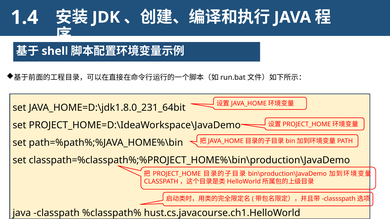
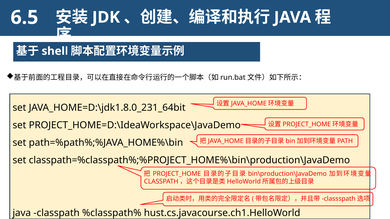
1.4: 1.4 -> 6.5 (24, 17)
